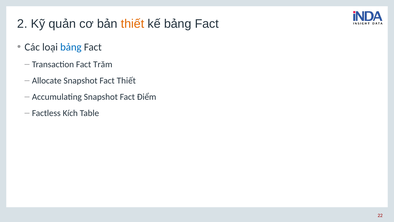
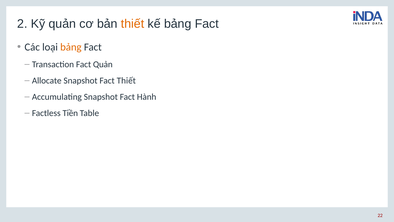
bảng colour: blue -> orange (71, 47)
Fact Trăm: Trăm -> Quản (103, 64)
Điểm: Điểm -> Hành (147, 97)
Kích: Kích -> Tiền (70, 113)
